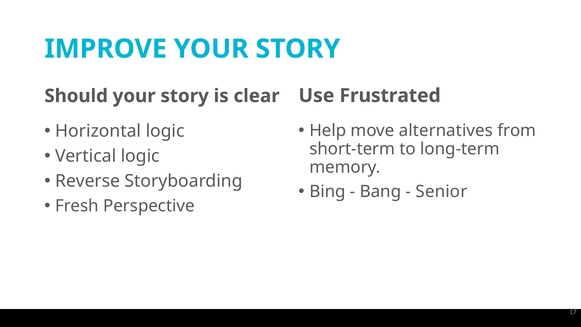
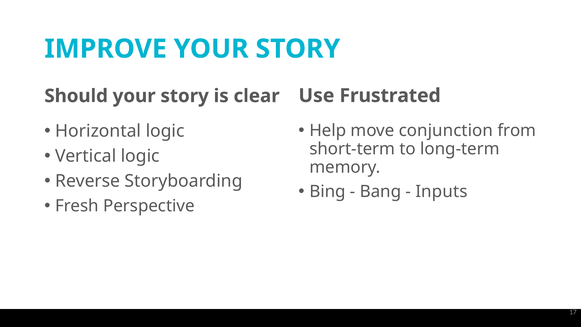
alternatives: alternatives -> conjunction (446, 131)
Senior: Senior -> Inputs (441, 192)
